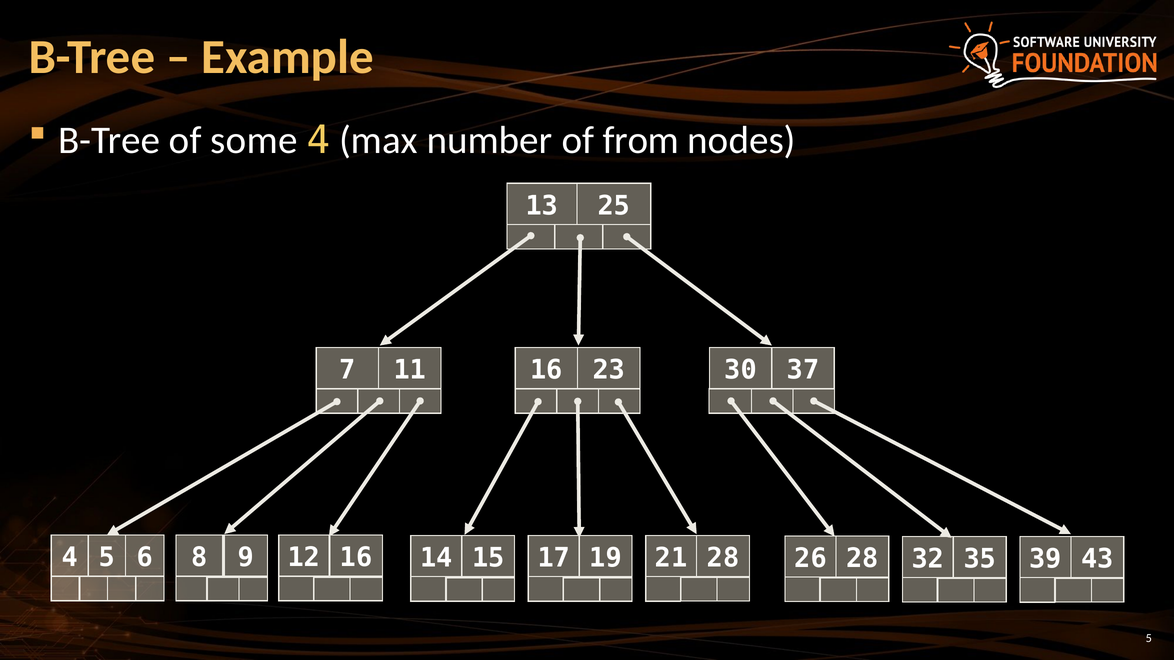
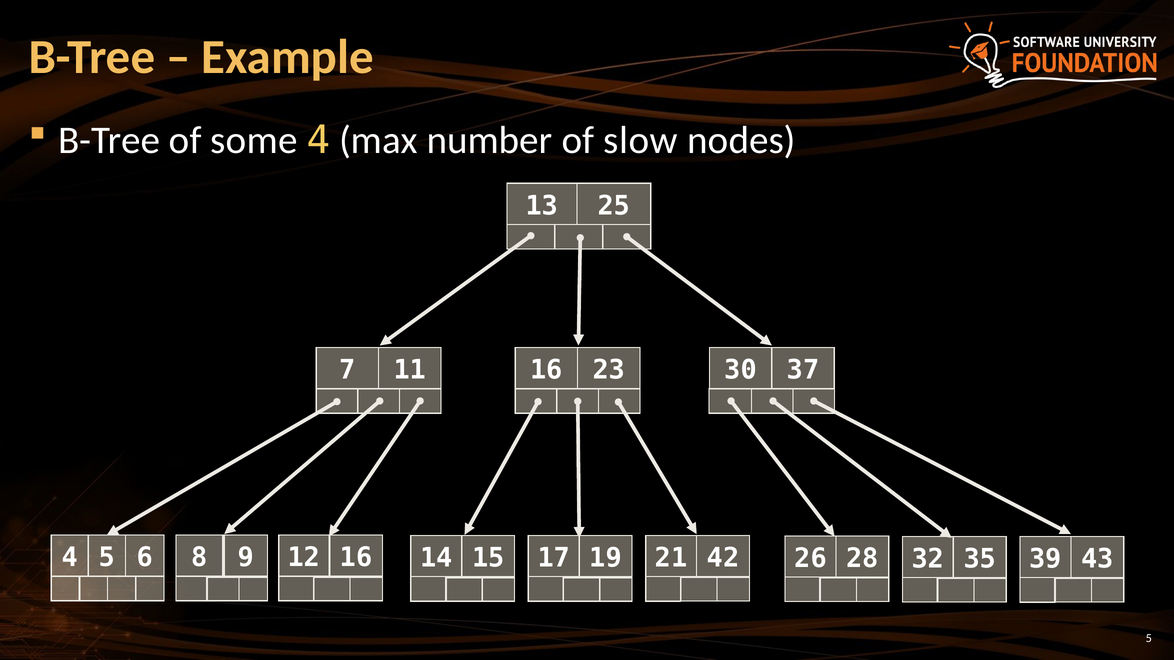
from: from -> slow (640, 141)
21 28: 28 -> 42 (723, 558)
